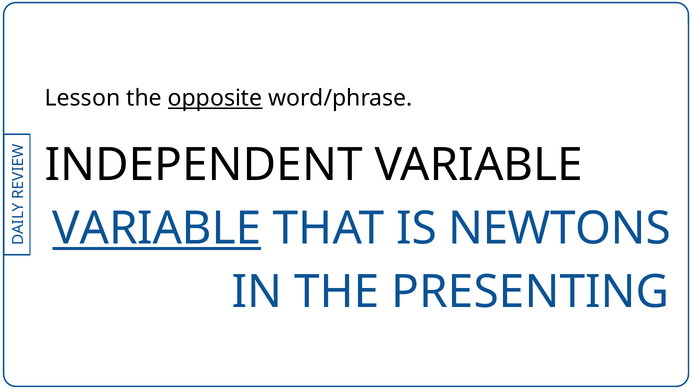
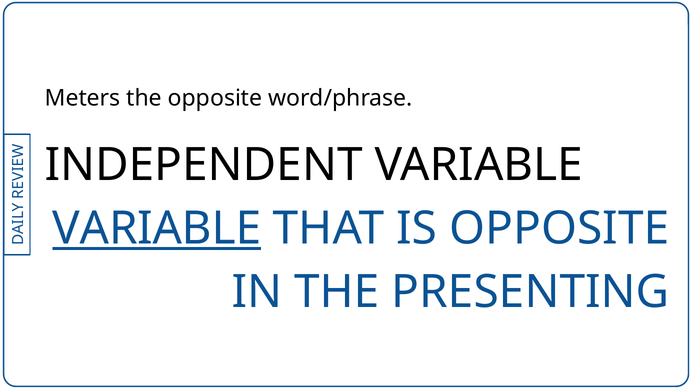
Lesson: Lesson -> Meters (83, 98)
opposite underline: present -> none (215, 98)
IS NEWTONS: NEWTONS -> OPPOSITE (559, 229)
